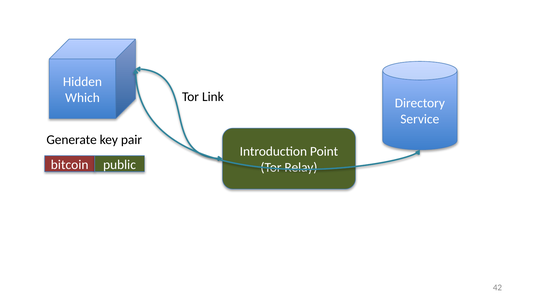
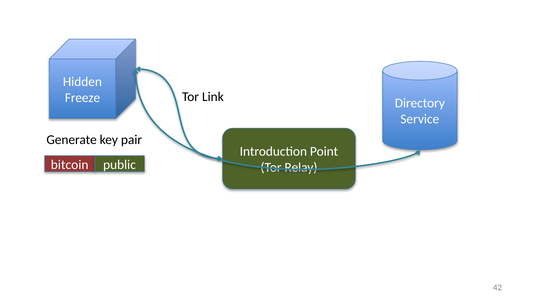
Which: Which -> Freeze (83, 97)
